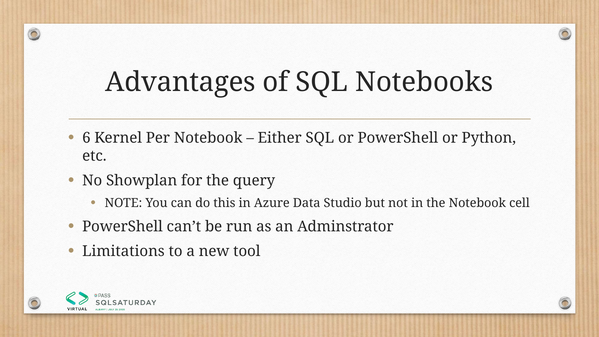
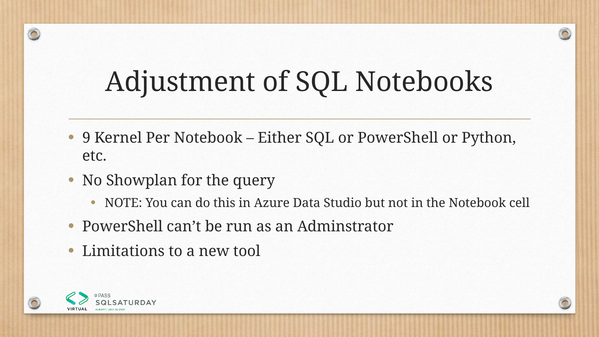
Advantages: Advantages -> Adjustment (180, 82)
6: 6 -> 9 (86, 138)
